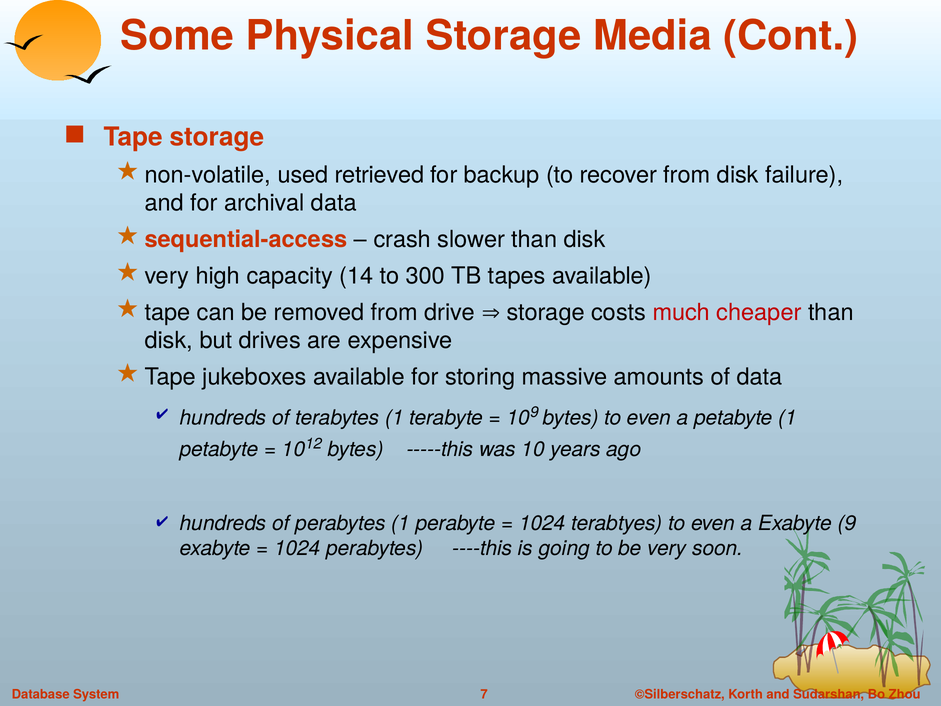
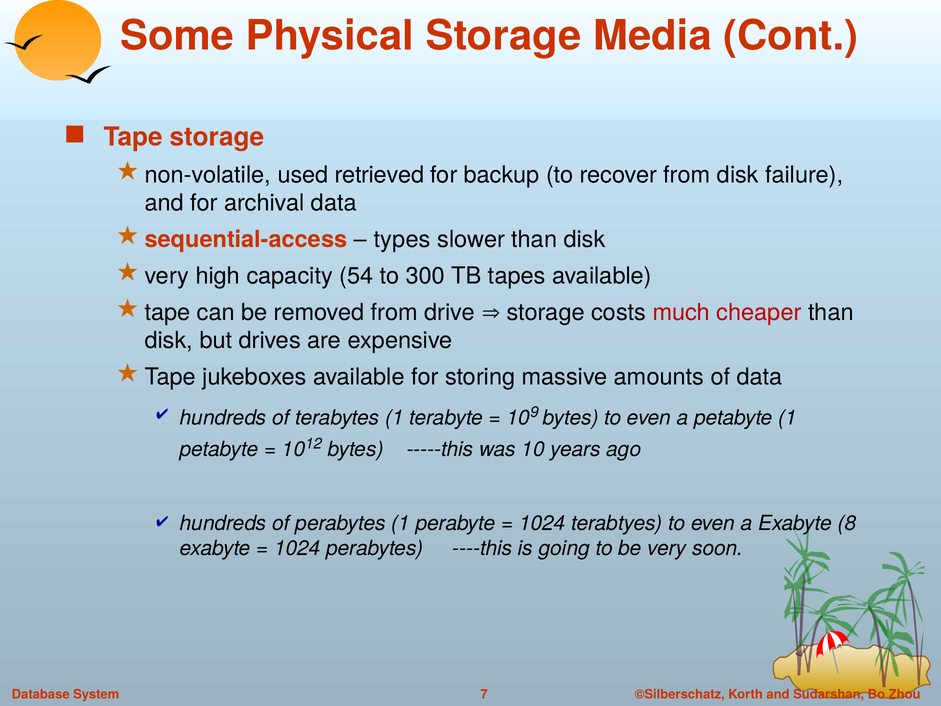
crash: crash -> types (402, 239)
14: 14 -> 54 (356, 276)
Exabyte 9: 9 -> 8 (847, 523)
